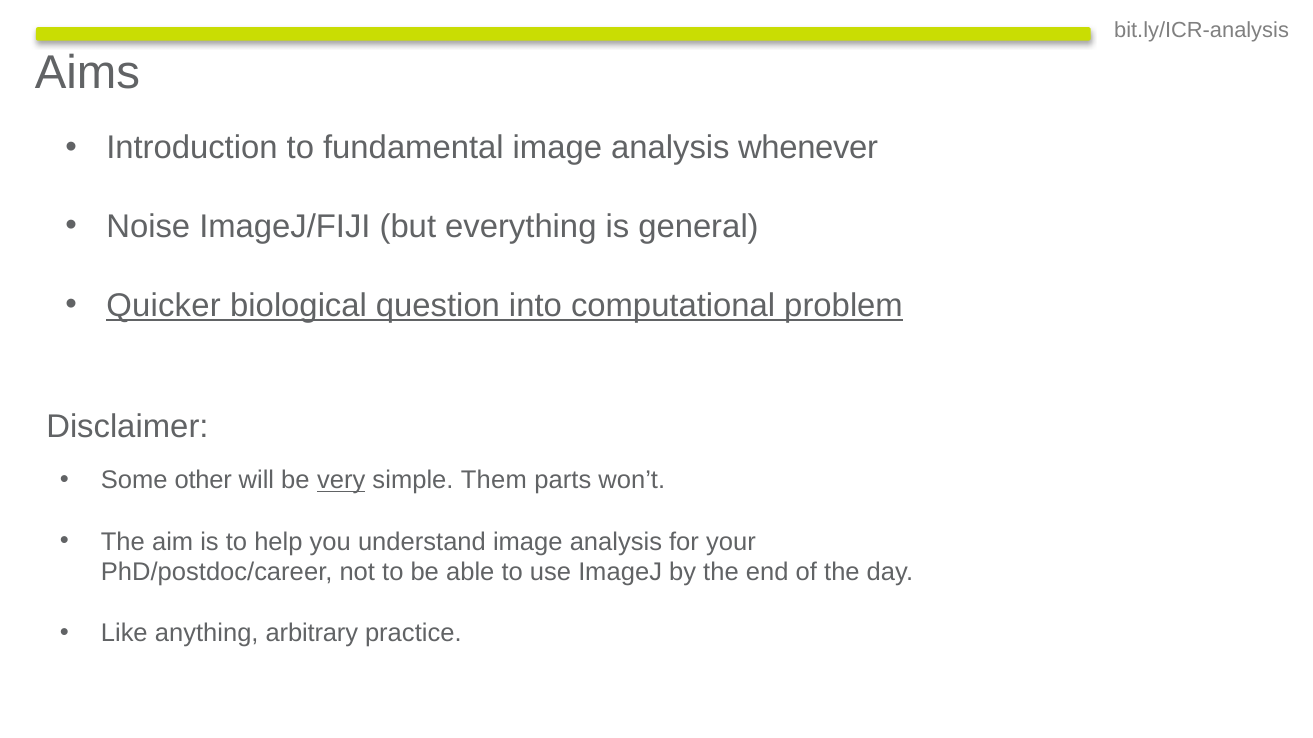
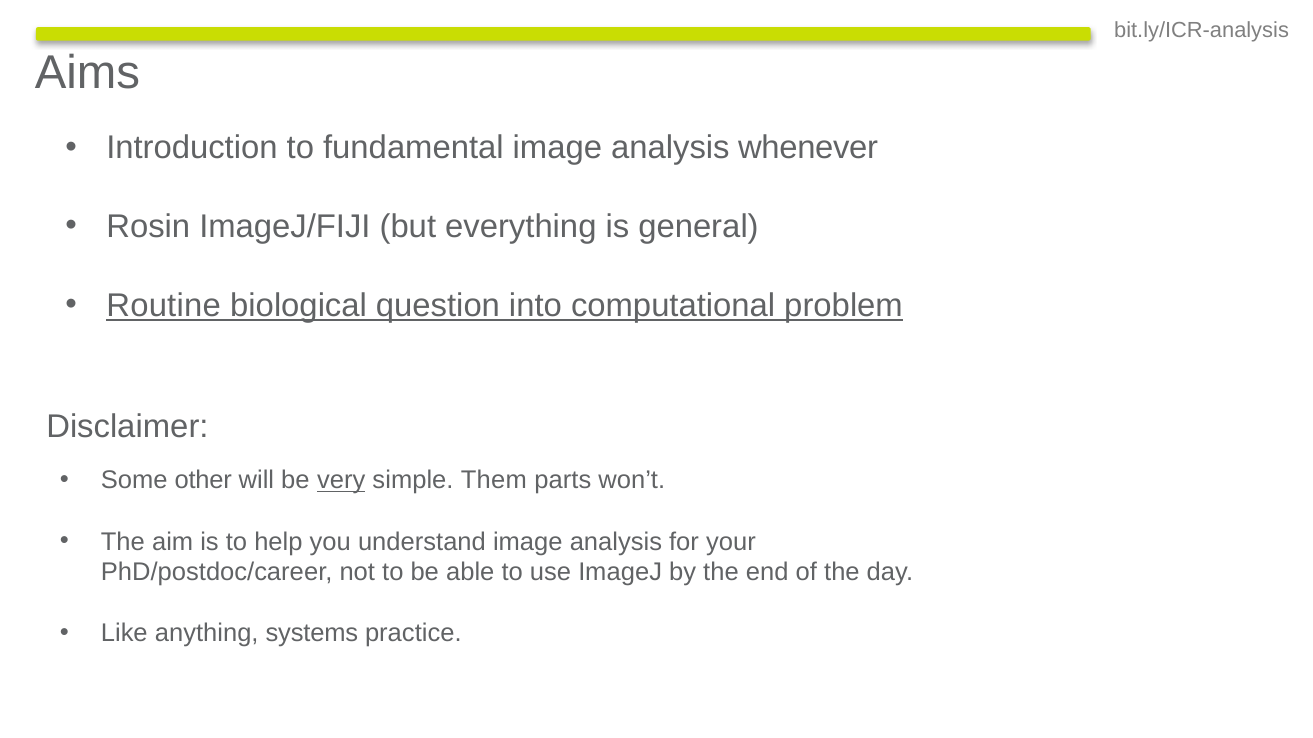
Noise: Noise -> Rosin (148, 227)
Quicker: Quicker -> Routine (164, 306)
arbitrary: arbitrary -> systems (312, 634)
